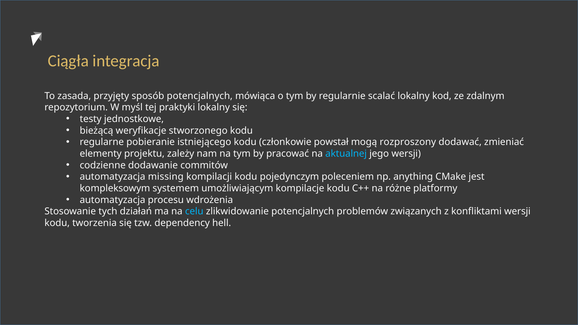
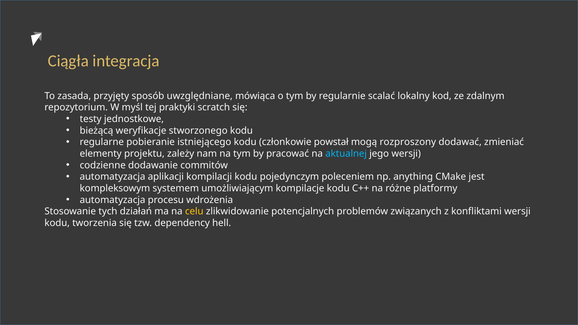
sposób potencjalnych: potencjalnych -> uwzględniane (200, 96)
praktyki lokalny: lokalny -> scratch (214, 107)
missing: missing -> aplikacji (166, 177)
celu colour: light blue -> yellow (194, 211)
